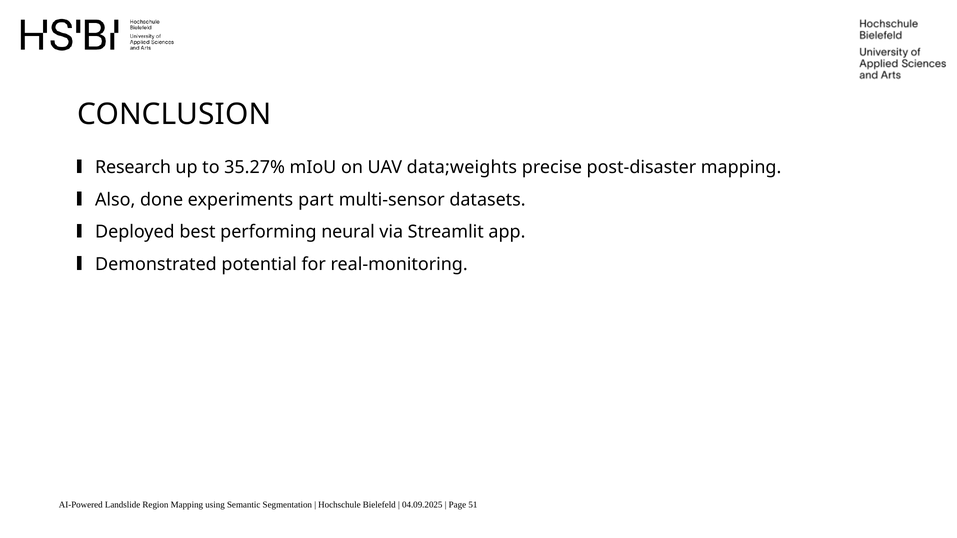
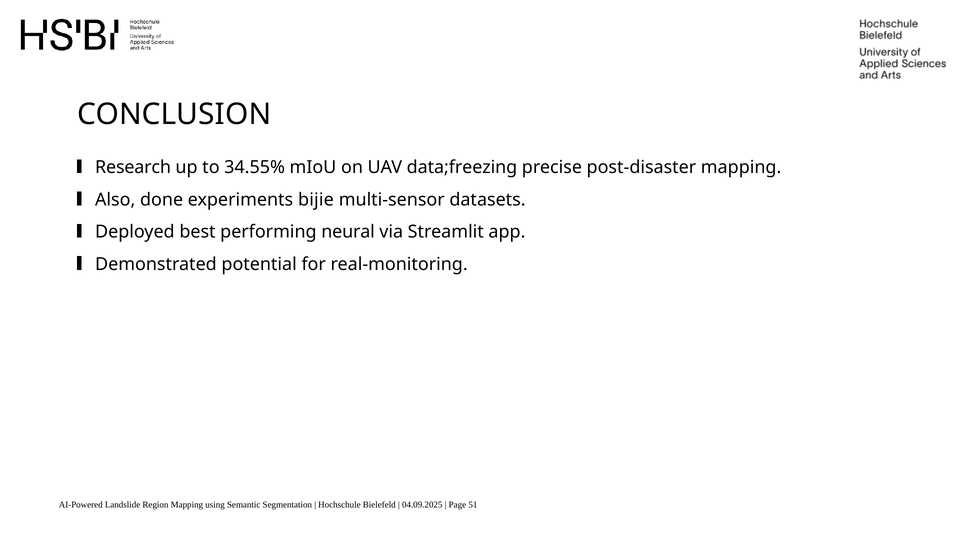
35.27%: 35.27% -> 34.55% (255, 168)
data;weights: data;weights -> data;freezing (462, 168)
part: part -> bijie (316, 200)
